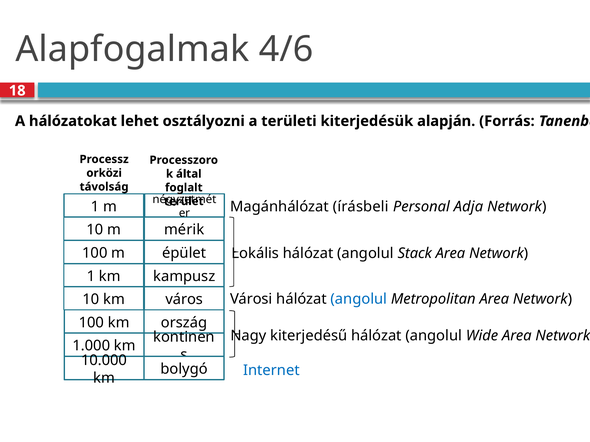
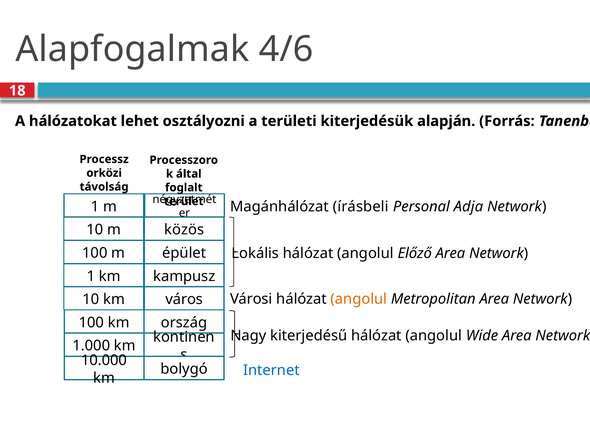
mérik: mérik -> közös (184, 230)
Stack: Stack -> Előző (415, 253)
angolul colour: blue -> orange (359, 299)
